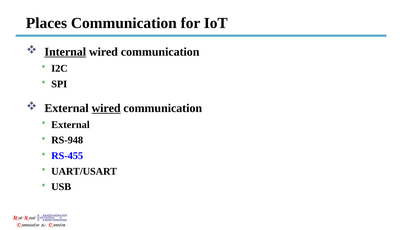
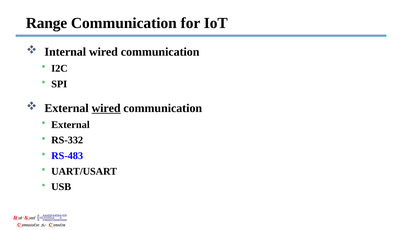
Places: Places -> Range (47, 23)
Internal underline: present -> none (65, 52)
RS-948: RS-948 -> RS-332 (67, 141)
RS-455: RS-455 -> RS-483 (67, 156)
